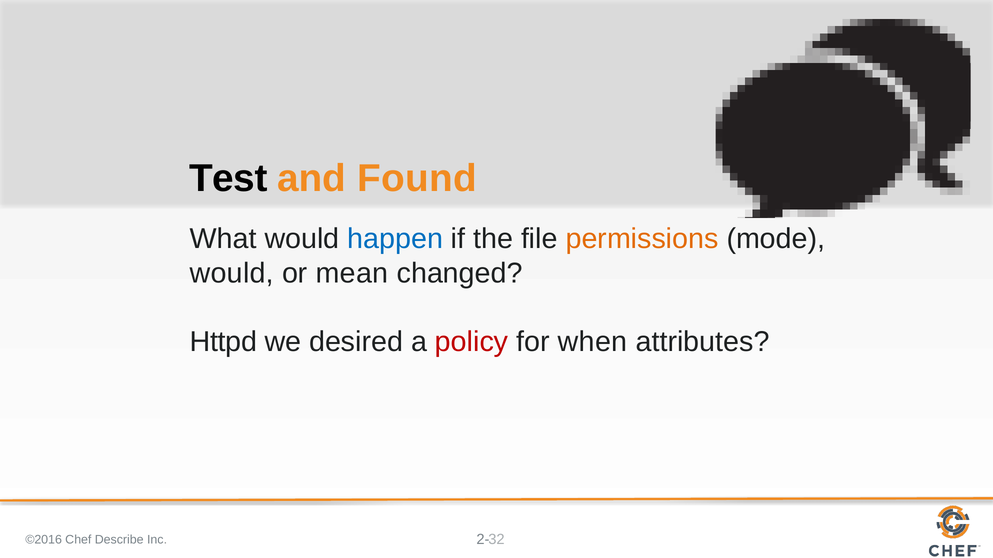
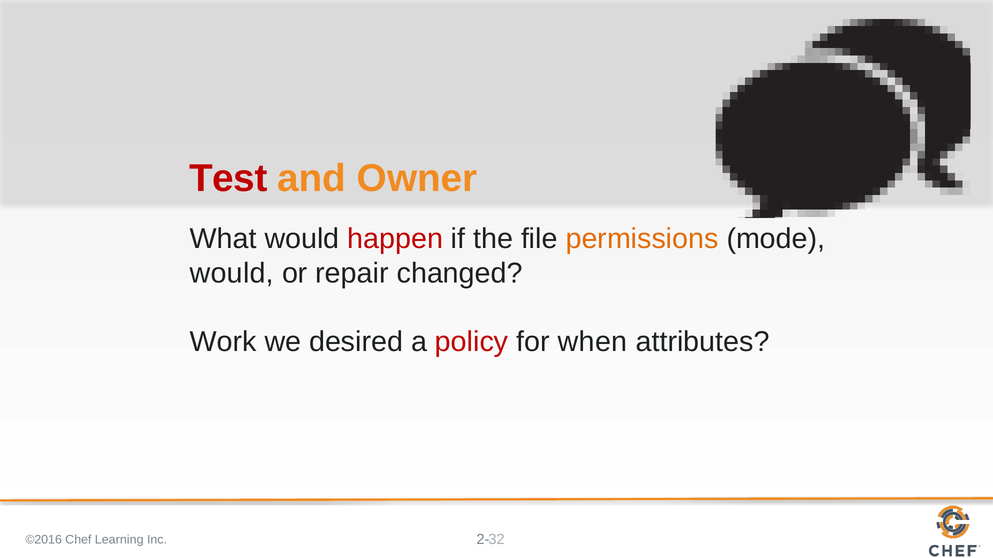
Test colour: black -> red (228, 179)
Found: Found -> Owner (417, 179)
happen colour: blue -> red (395, 239)
mean: mean -> repair (352, 273)
Httpd: Httpd -> Work (223, 342)
Describe: Describe -> Learning (119, 540)
